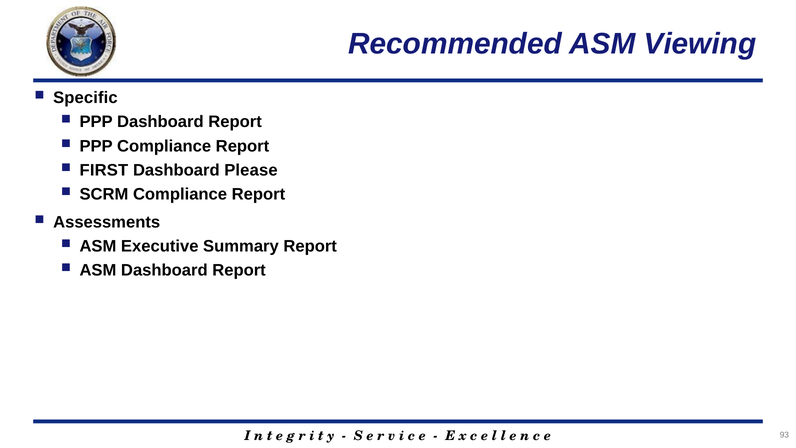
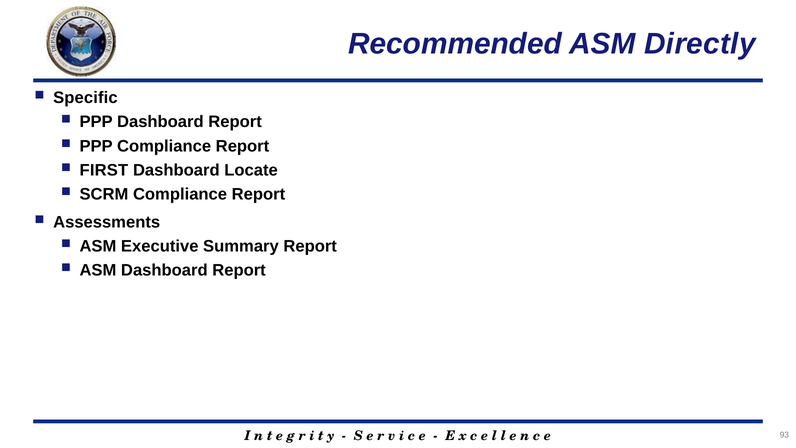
Viewing: Viewing -> Directly (700, 44)
Please: Please -> Locate (251, 170)
